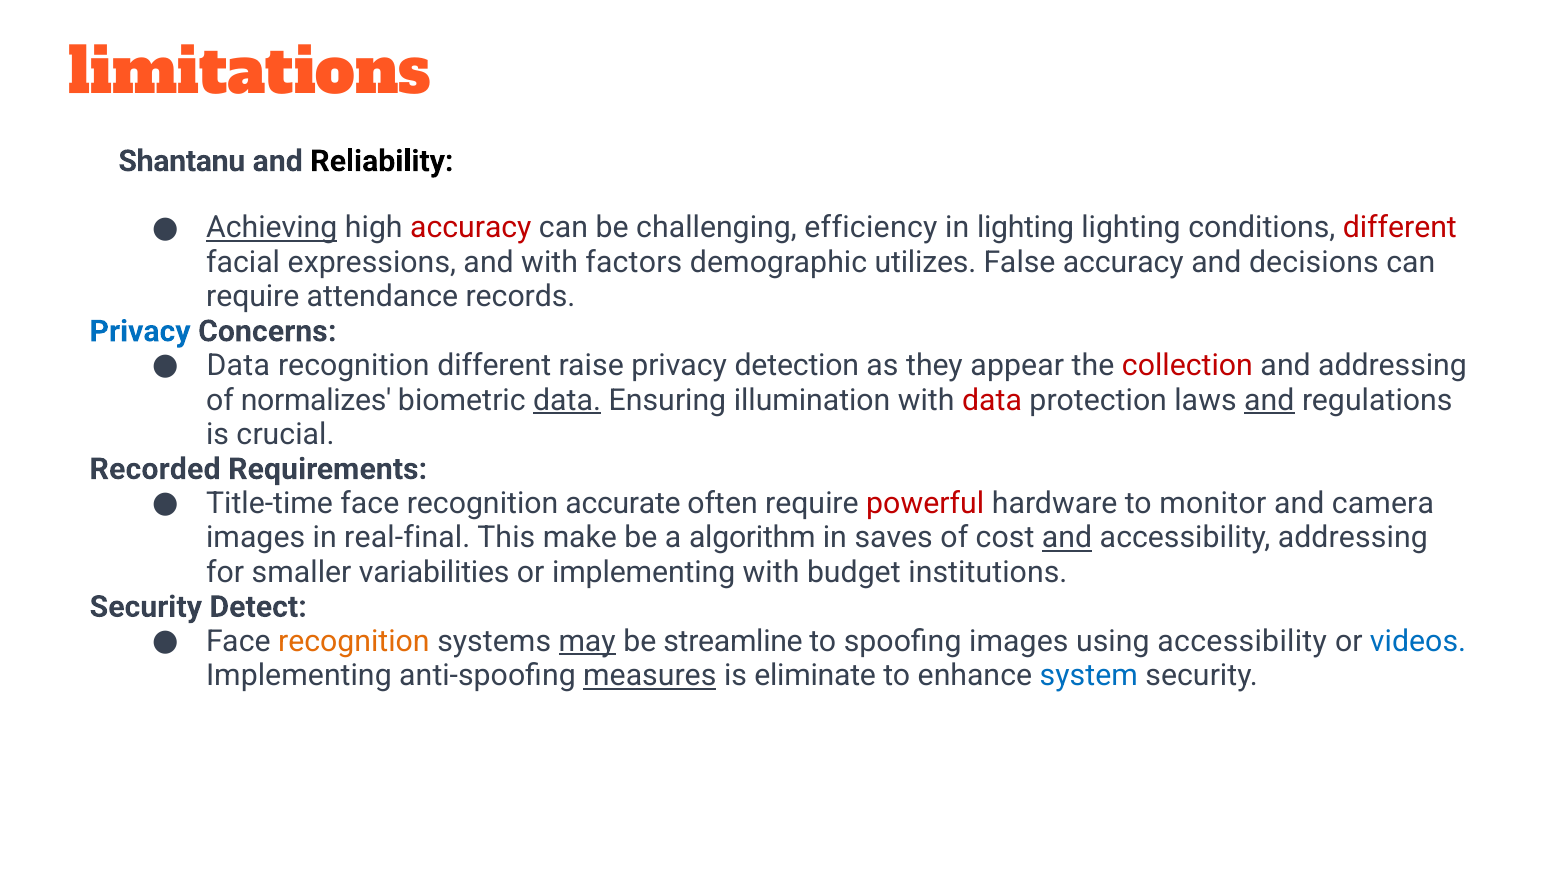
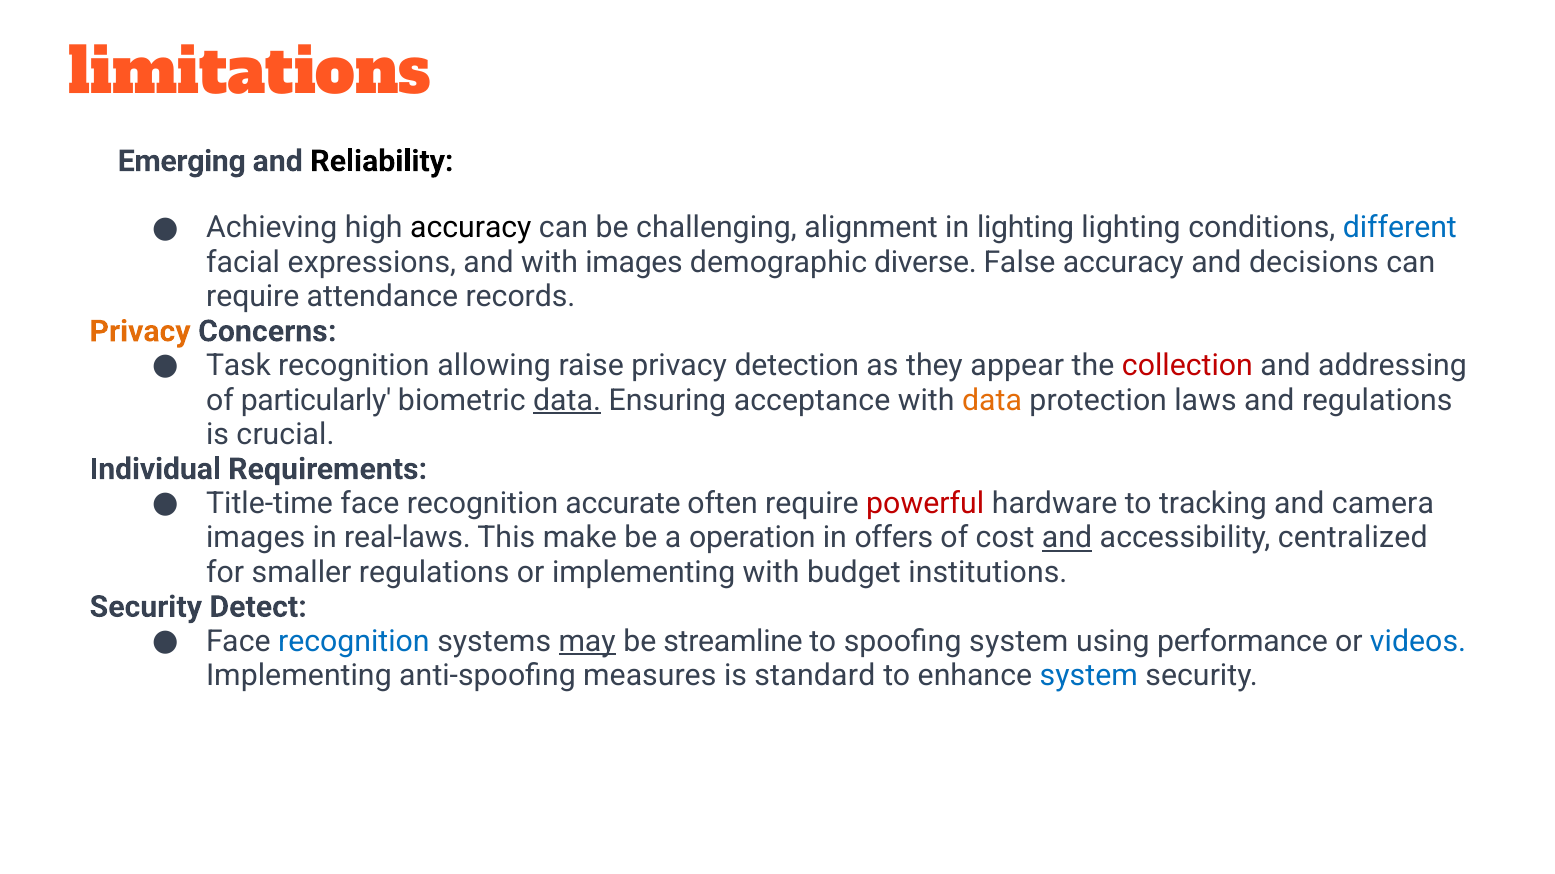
Shantanu: Shantanu -> Emerging (182, 161)
Achieving underline: present -> none (272, 228)
accuracy colour: red -> black (471, 228)
efficiency: efficiency -> alignment (871, 228)
different colour: red -> blue (1400, 228)
with factors: factors -> images (634, 263)
utilizes: utilizes -> diverse (925, 263)
Privacy colour: blue -> orange (140, 332)
Data: Data -> Task (239, 366)
recognition different: different -> allowing (494, 366)
normalizes: normalizes -> particularly (316, 401)
illumination: illumination -> acceptance (812, 401)
data colour: red -> orange (992, 401)
and underline: present -> none (1269, 401)
Recorded: Recorded -> Individual (155, 469)
monitor: monitor -> tracking (1213, 504)
real-final: real-final -> real-laws (407, 538)
algorithm: algorithm -> operation (752, 538)
saves: saves -> offers (894, 538)
accessibility addressing: addressing -> centralized (1353, 538)
smaller variabilities: variabilities -> regulations (434, 573)
recognition colour: orange -> blue (354, 642)
spoofing images: images -> system (1019, 642)
using accessibility: accessibility -> performance (1242, 642)
measures underline: present -> none (650, 676)
eliminate: eliminate -> standard (815, 676)
